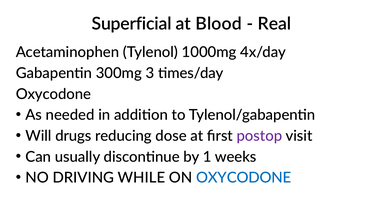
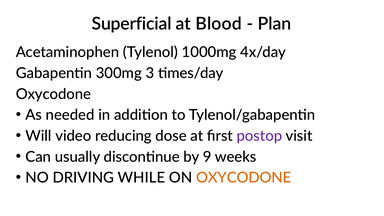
Real: Real -> Plan (274, 24)
drugs: drugs -> video (73, 136)
1: 1 -> 9 (207, 157)
OXYCODONE colour: blue -> orange (244, 178)
